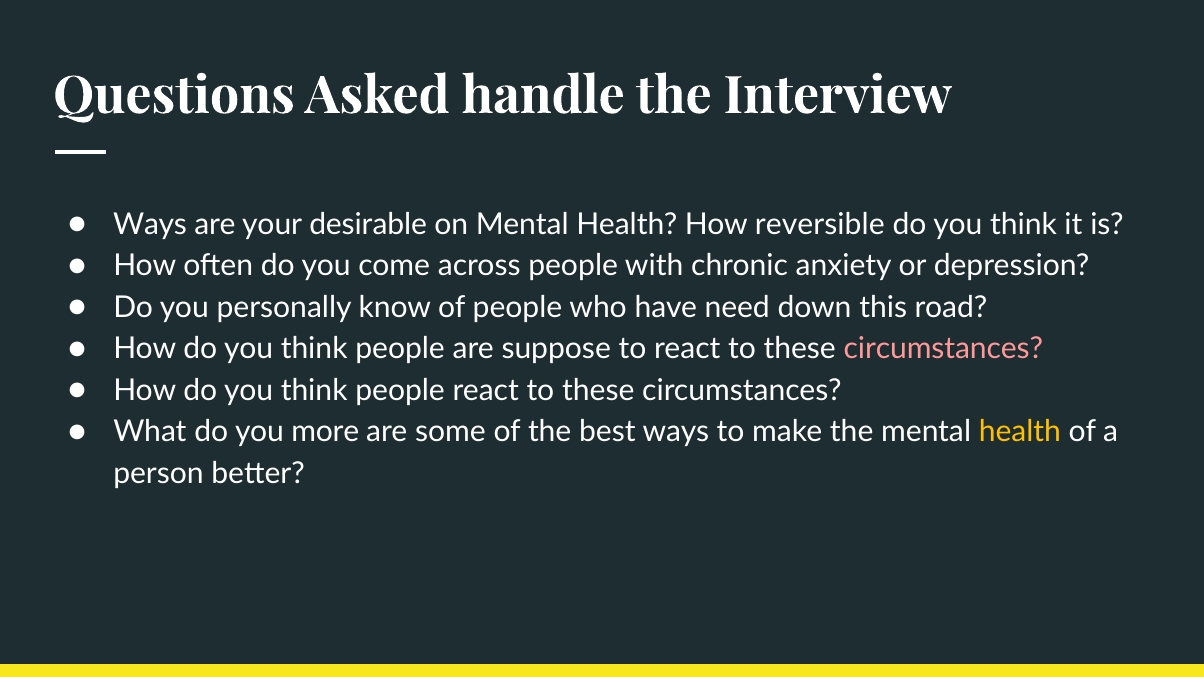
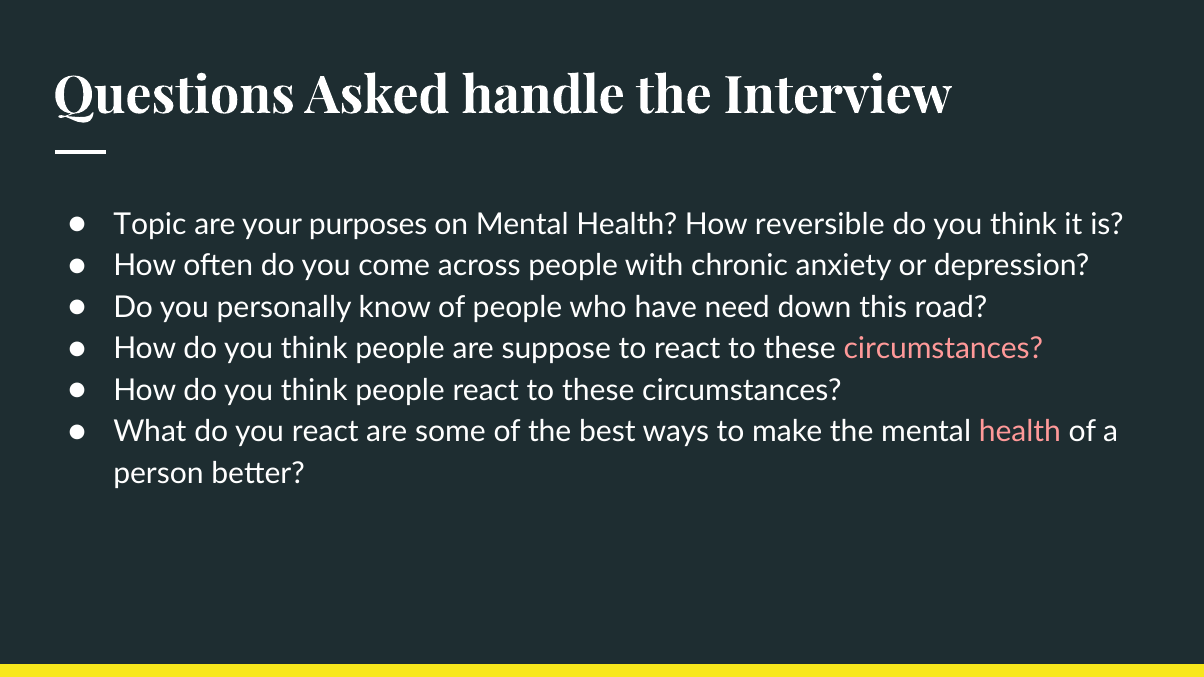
Ways: Ways -> Topic (150, 224)
desirable: desirable -> purposes (368, 224)
you more: more -> react (325, 432)
health colour: yellow -> pink (1020, 432)
